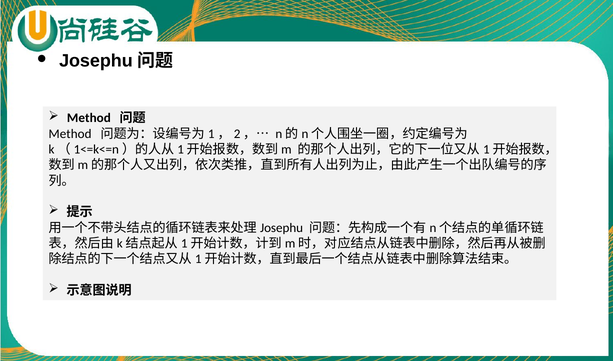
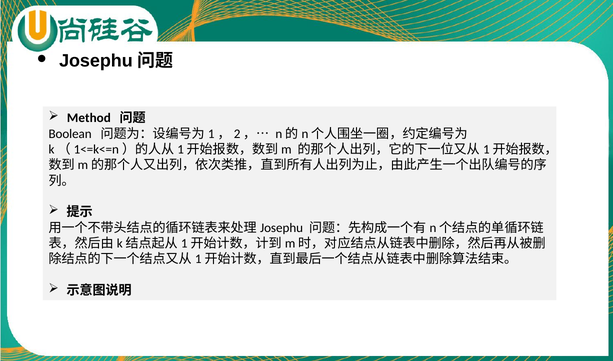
Method: Method -> Boolean (70, 134)
